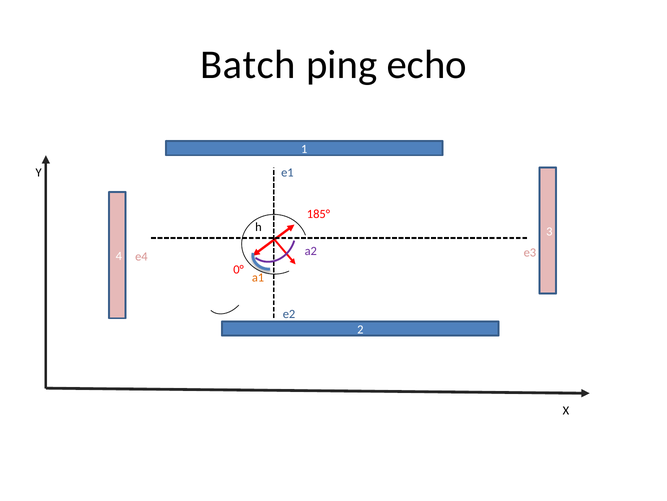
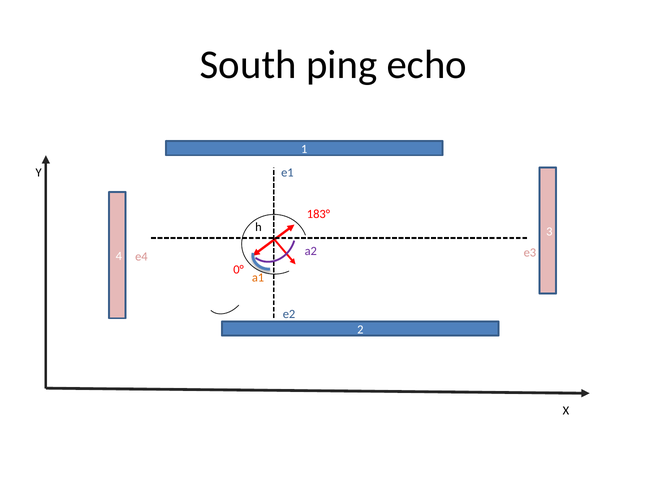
Batch: Batch -> South (248, 65)
185°: 185° -> 183° (318, 214)
